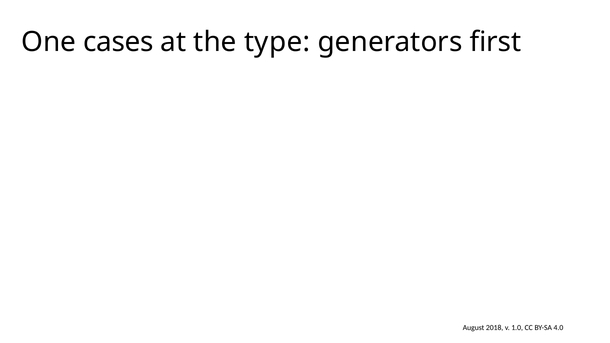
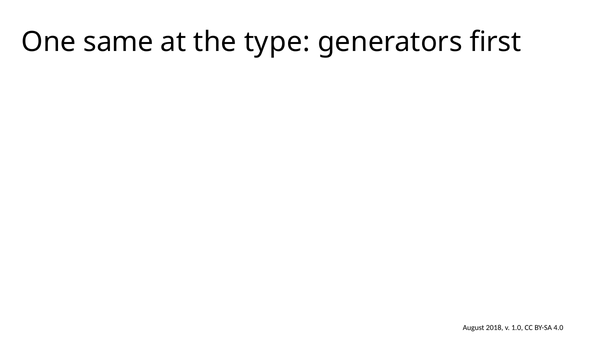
cases: cases -> same (118, 42)
